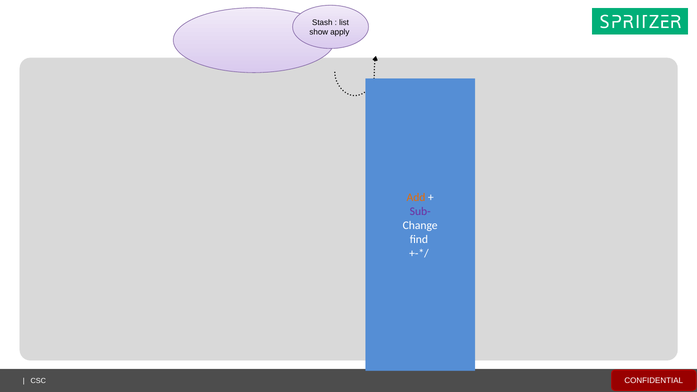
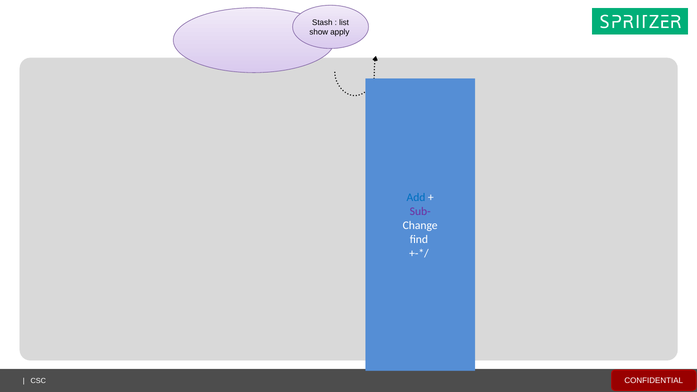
Add colour: orange -> blue (416, 197)
